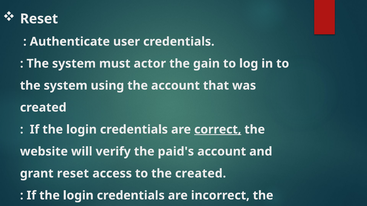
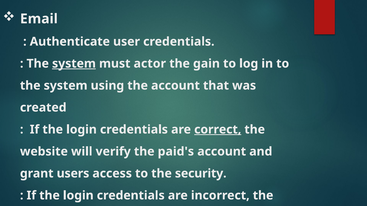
Reset: Reset -> Email (39, 19)
system underline: none -> present (74, 64)
grant reset: reset -> users (73, 174)
the created: created -> security (201, 174)
